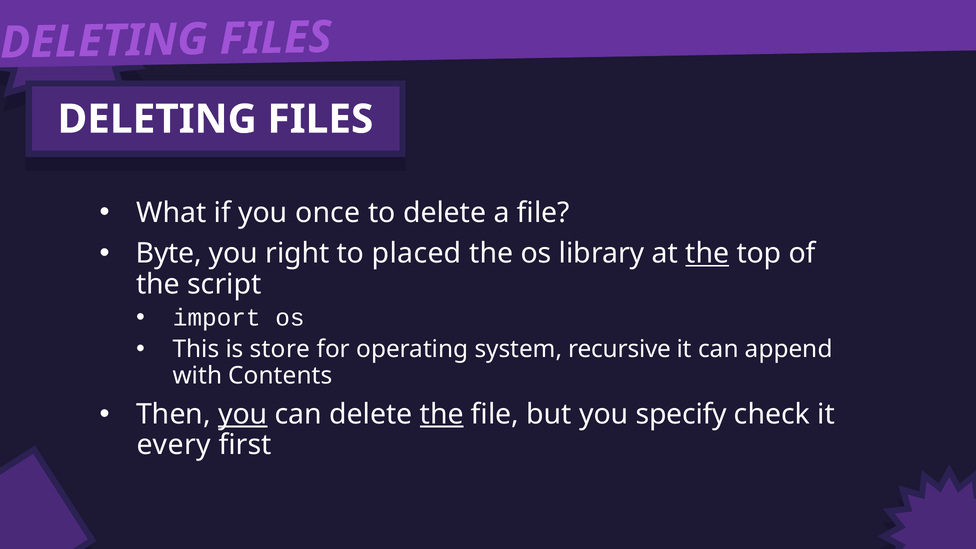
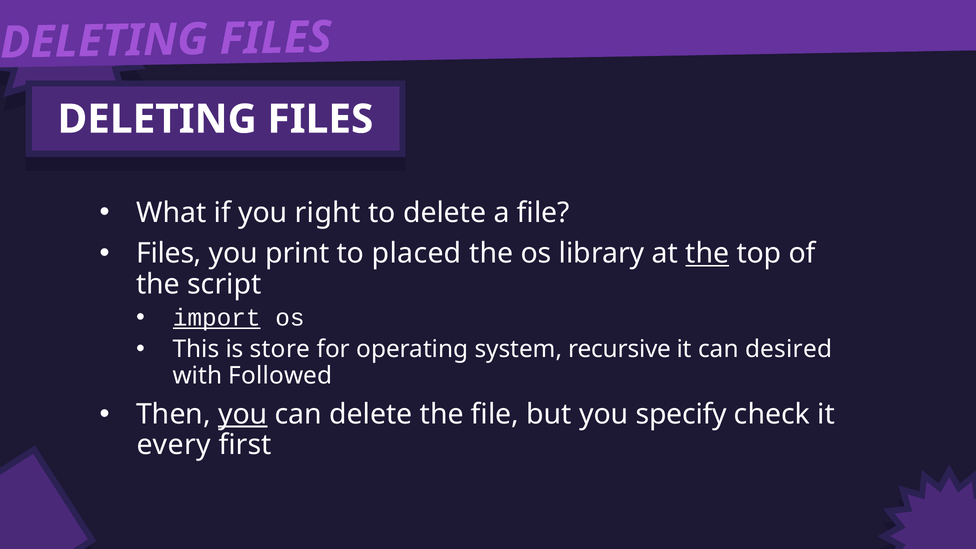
once: once -> right (328, 213)
Byte: Byte -> Files (169, 253)
right: right -> print (297, 253)
import underline: none -> present (217, 318)
append: append -> desired (789, 349)
Contents: Contents -> Followed (280, 376)
the underline: present -> none (442, 414)
